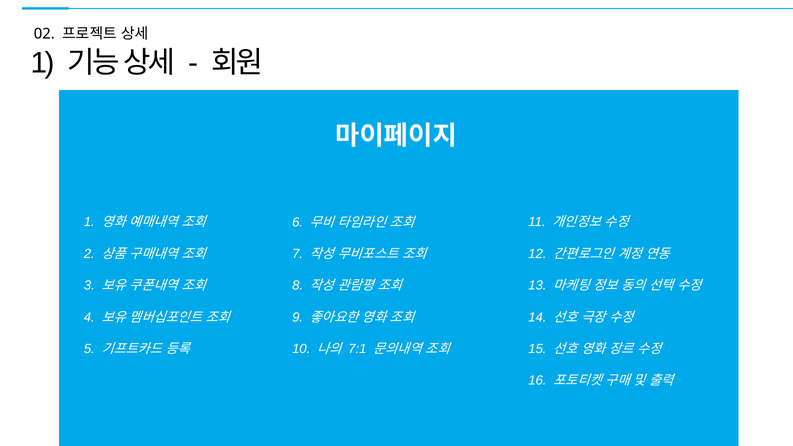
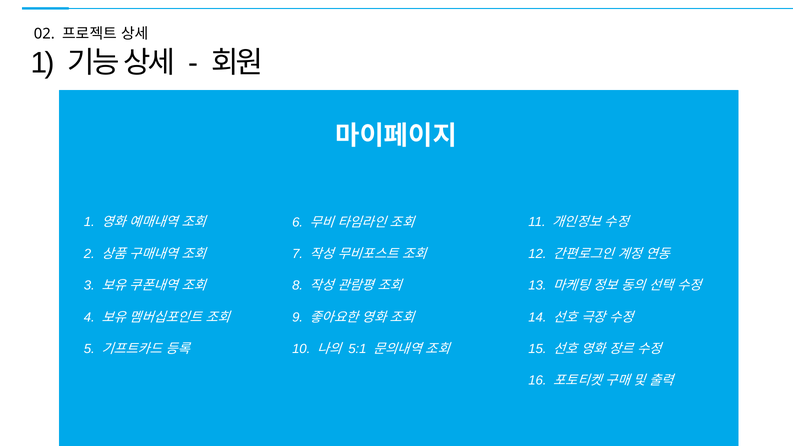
7:1: 7:1 -> 5:1 (357, 349)
